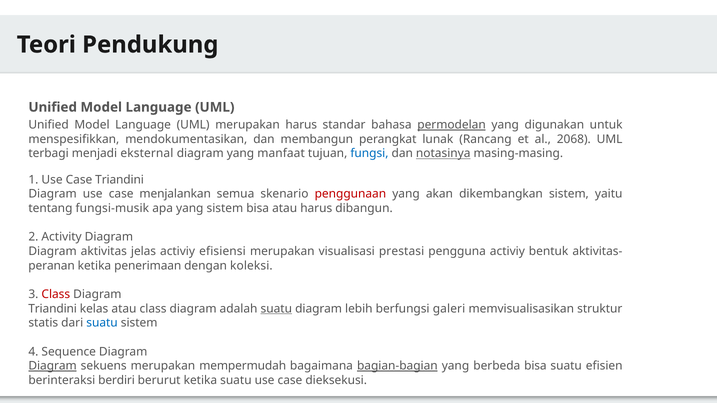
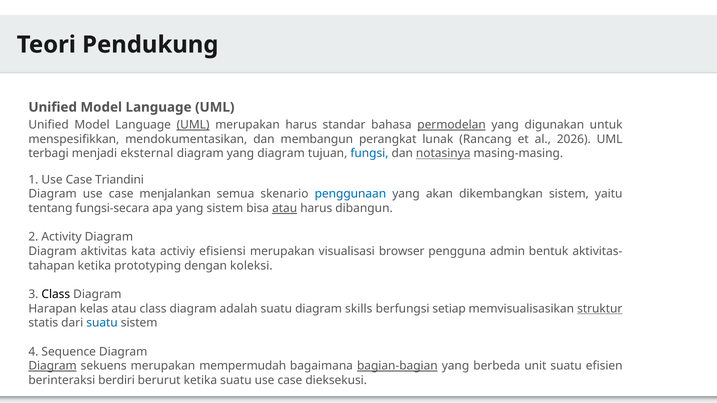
UML underline: none -> present (193, 125)
2068: 2068 -> 2026 (574, 139)
yang manfaat: manfaat -> diagram (281, 154)
penggunaan colour: red -> blue (350, 194)
fungsi-musik: fungsi-musik -> fungsi-secara (112, 209)
atau underline: none -> present (285, 209)
jelas: jelas -> kata (143, 252)
prestasi: prestasi -> browser (402, 252)
pengguna activiy: activiy -> admin (507, 252)
peranan: peranan -> tahapan (52, 266)
penerimaan: penerimaan -> prototyping (148, 266)
Class colour: red -> black (56, 295)
Triandini: Triandini -> Harapan (53, 309)
suatu underline: present -> none (276, 309)
lebih: lebih -> skills (359, 309)
galeri: galeri -> setiap (449, 309)
struktur underline: none -> present (600, 309)
berbeda bisa: bisa -> unit (535, 366)
